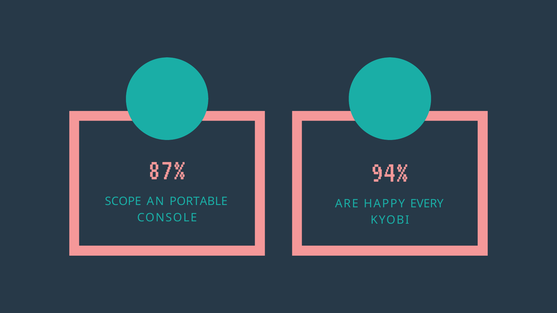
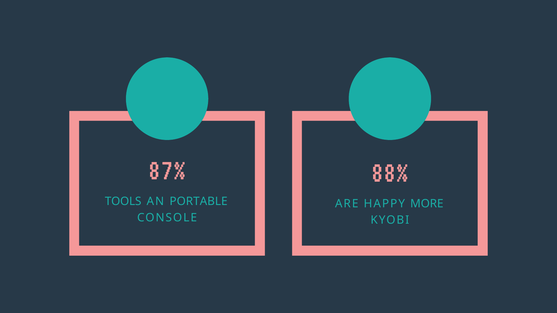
94%: 94% -> 88% (390, 172)
SCOPE: SCOPE -> TOOLS (123, 201)
EVERY: EVERY -> MORE (427, 204)
